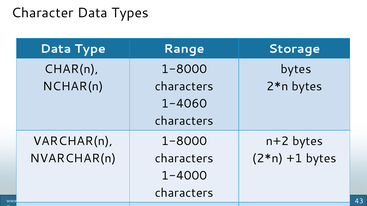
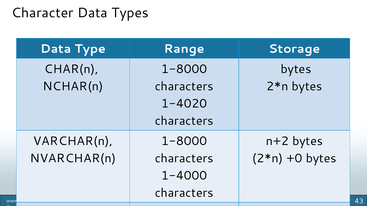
1-4060: 1-4060 -> 1-4020 (184, 104)
+1: +1 -> +0 (294, 159)
